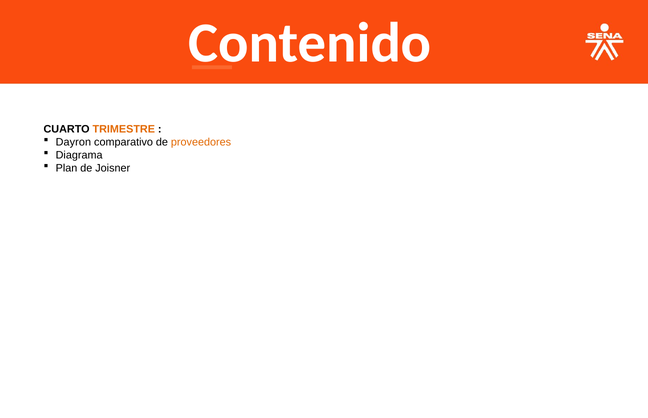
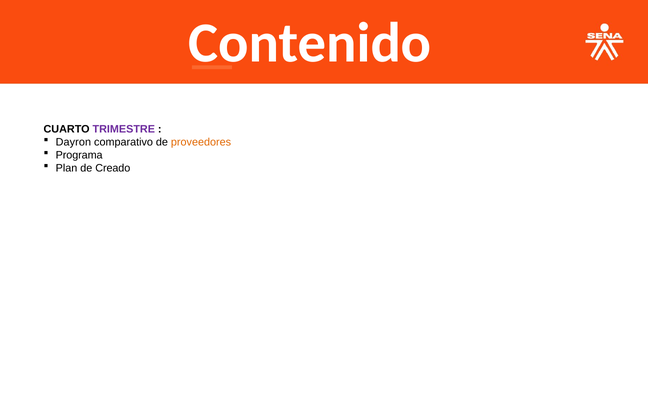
TRIMESTRE colour: orange -> purple (124, 129)
Diagrama: Diagrama -> Programa (79, 155)
Joisner: Joisner -> Creado (113, 168)
